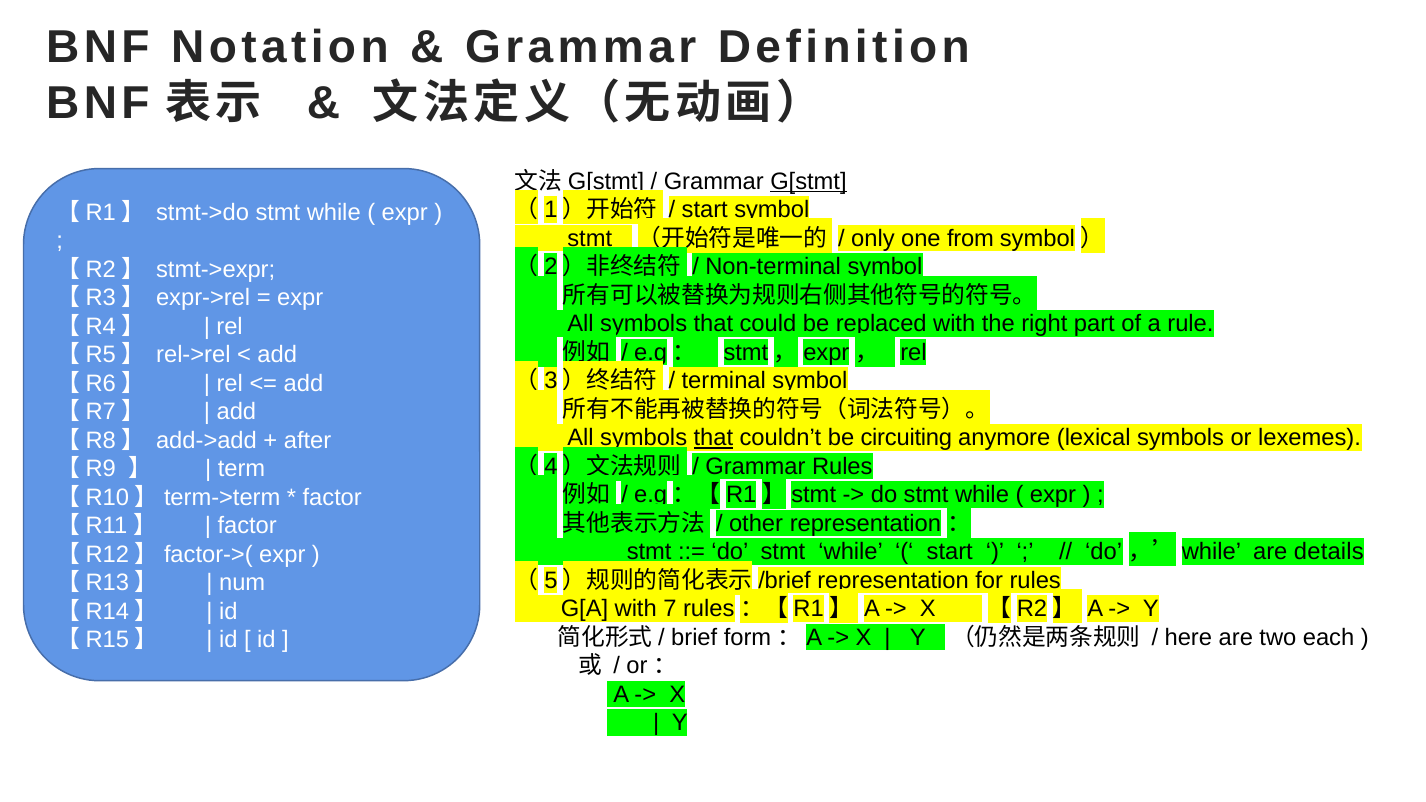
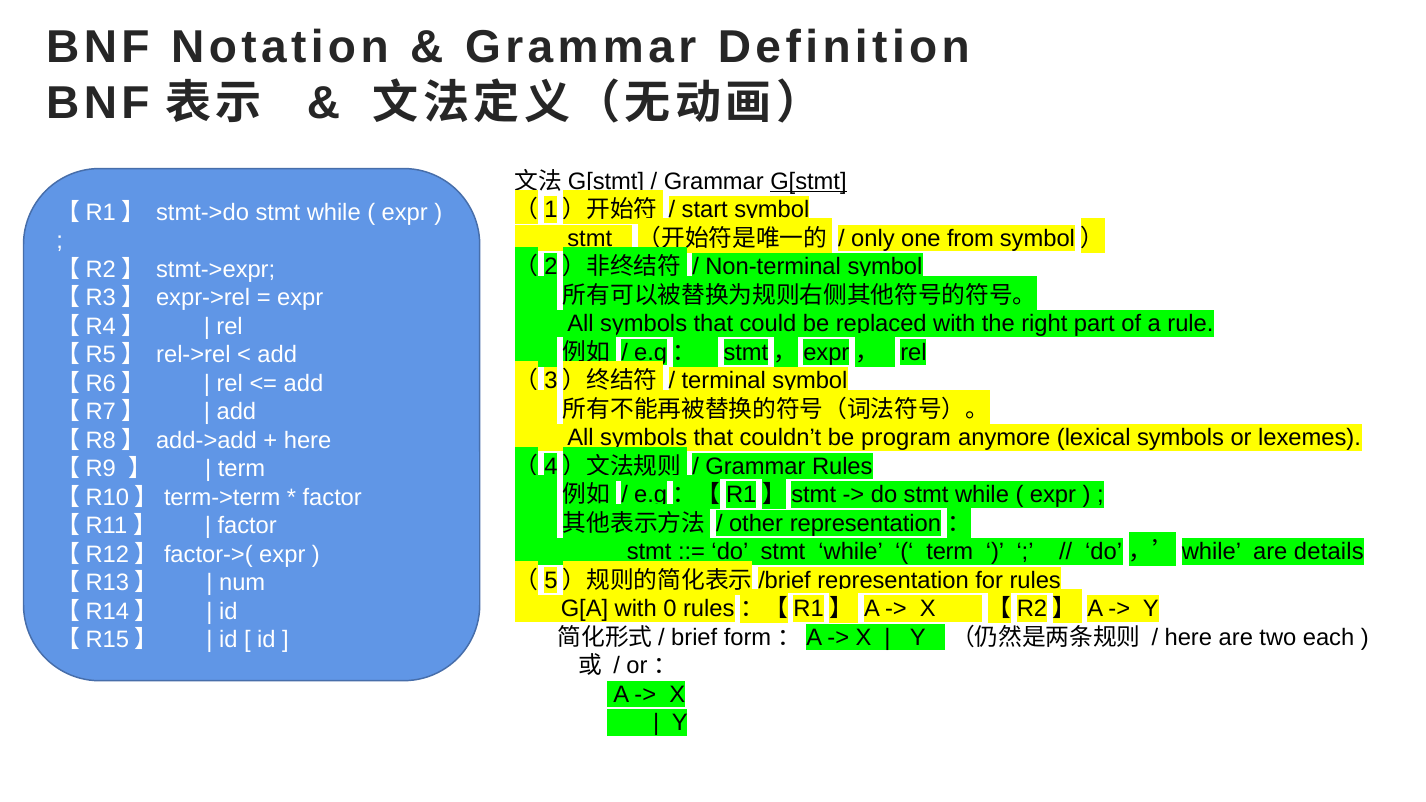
that underline: present -> none (713, 438)
circuiting: circuiting -> program (906, 438)
after: after -> here (308, 441)
start: start -> term (950, 552)
7: 7 -> 0 (670, 609)
